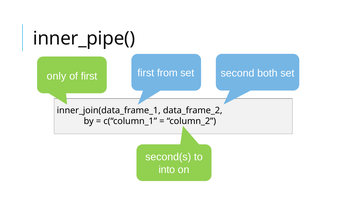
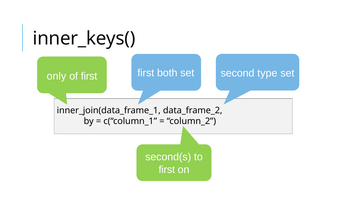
inner_pipe(: inner_pipe( -> inner_keys( (84, 39)
from: from -> both (167, 73)
both: both -> type (267, 73)
into: into -> first (167, 170)
